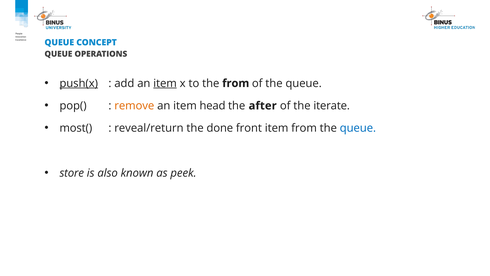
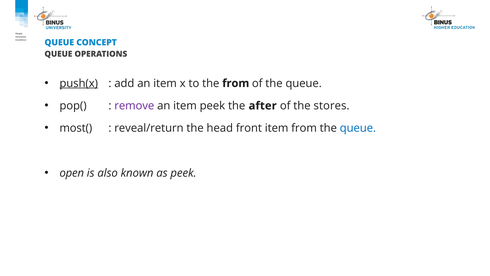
item underline: present -> none (165, 83)
remove colour: orange -> purple (134, 106)
item head: head -> peek (212, 106)
iterate: iterate -> stores (332, 106)
done: done -> head (220, 128)
store: store -> open (72, 173)
